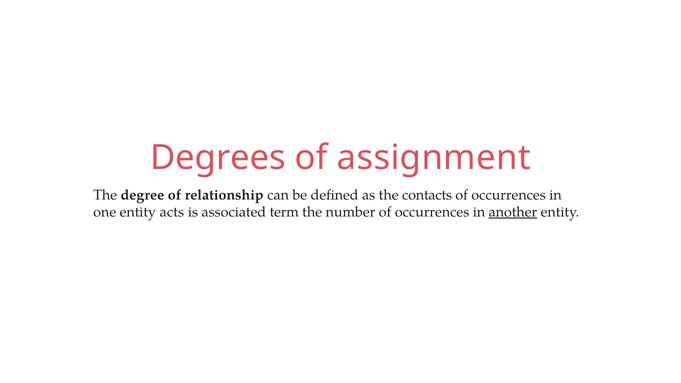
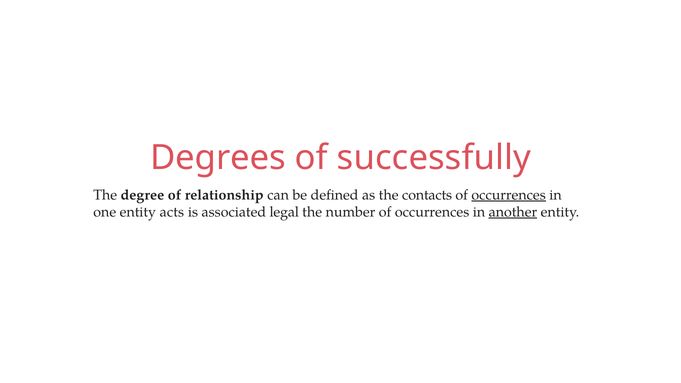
assignment: assignment -> successfully (434, 158)
occurrences underline: none -> present (509, 195)
term: term -> legal (284, 212)
